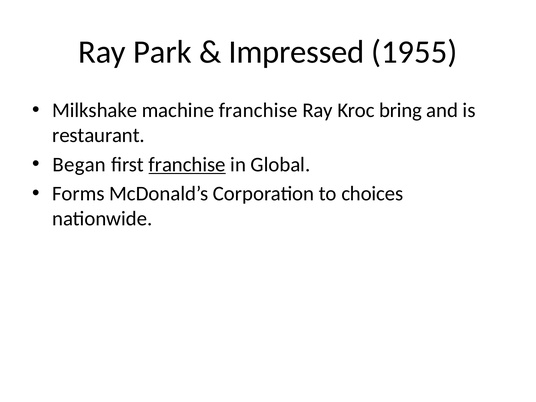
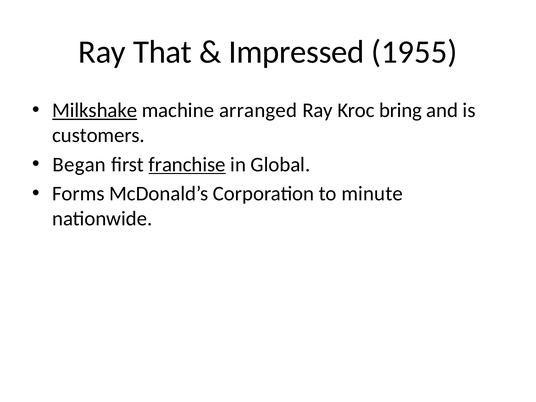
Park: Park -> That (163, 52)
Milkshake underline: none -> present (95, 110)
machine franchise: franchise -> arranged (258, 110)
restaurant: restaurant -> customers (99, 135)
choices: choices -> minute (372, 194)
